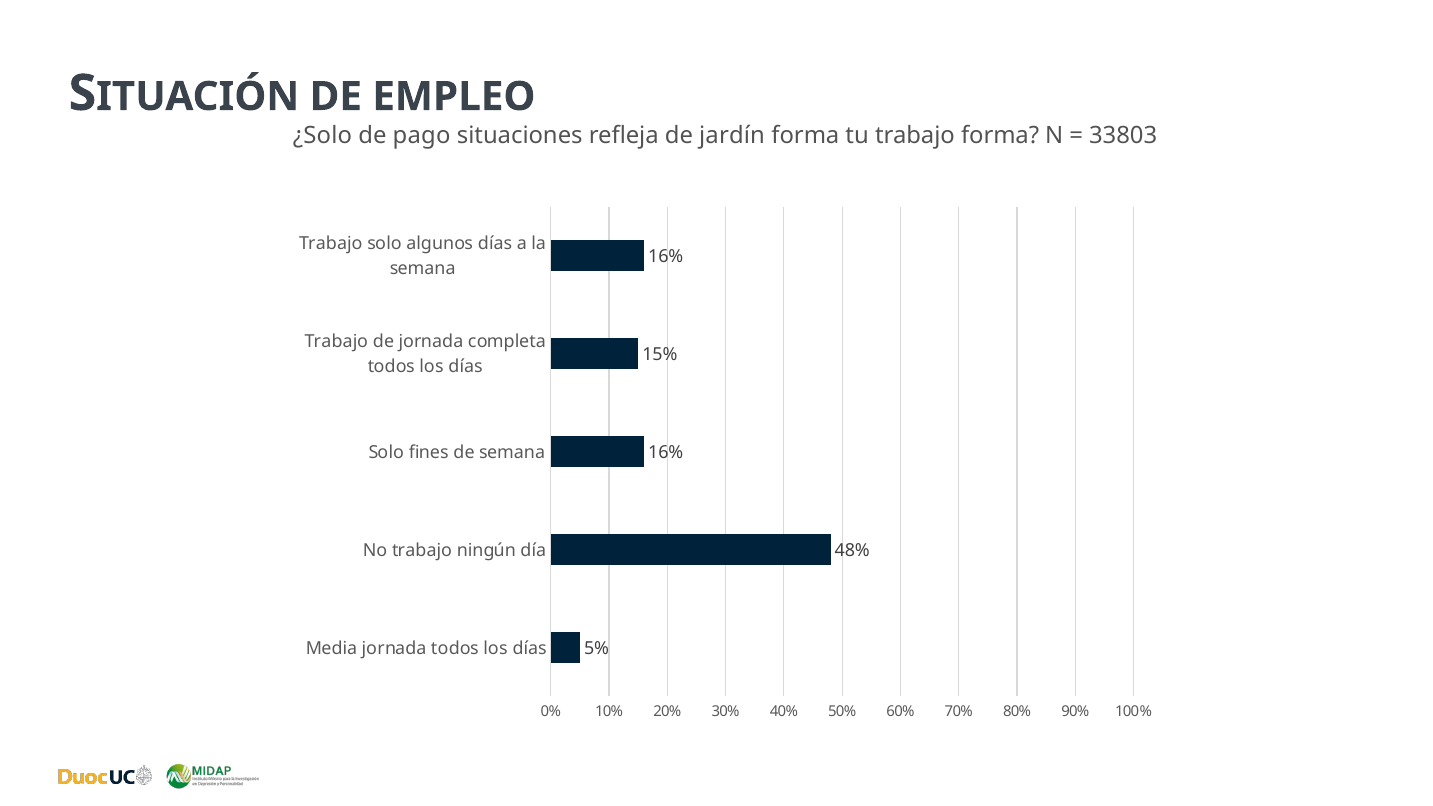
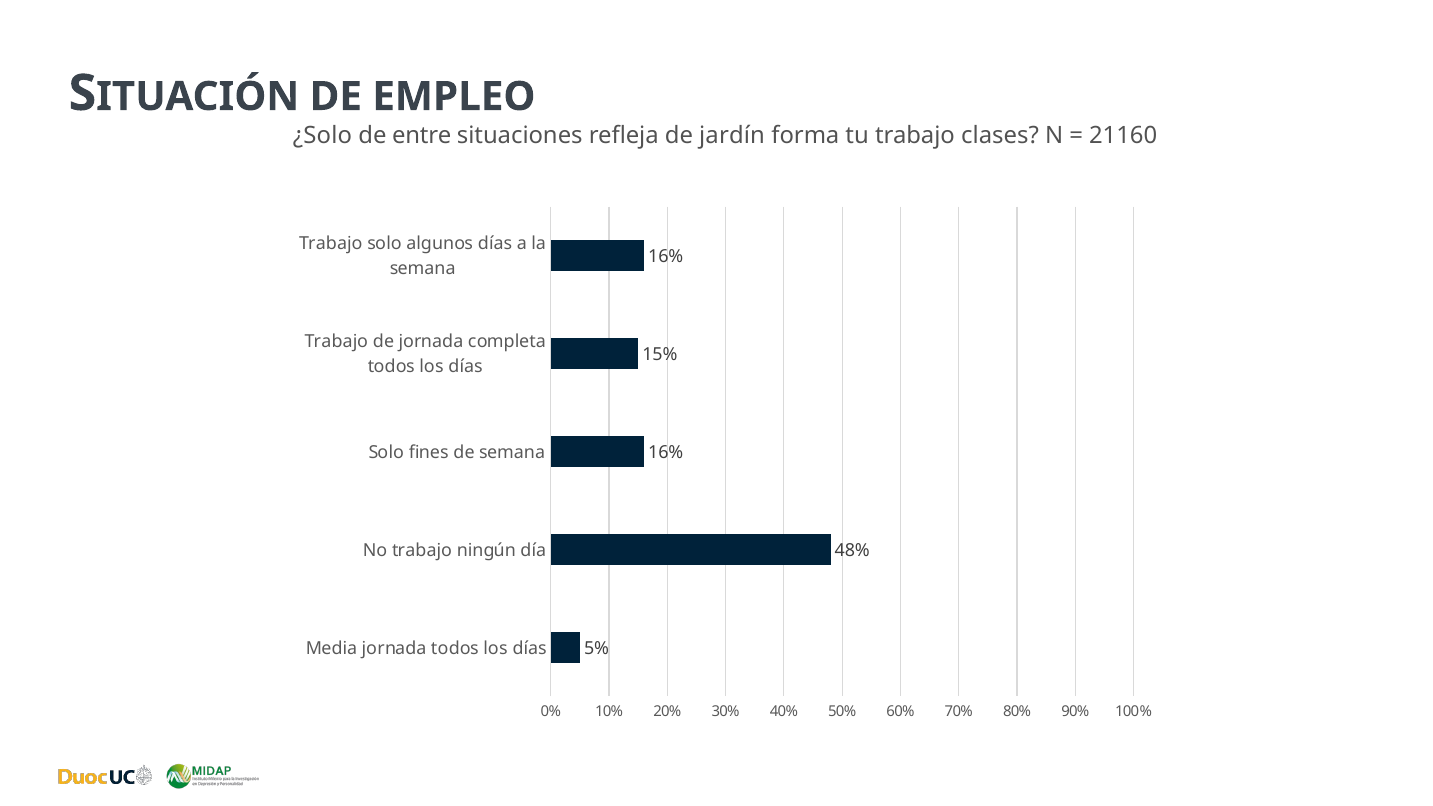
pago: pago -> entre (422, 136)
trabajo forma: forma -> clases (1000, 136)
33803: 33803 -> 21160 (1123, 136)
